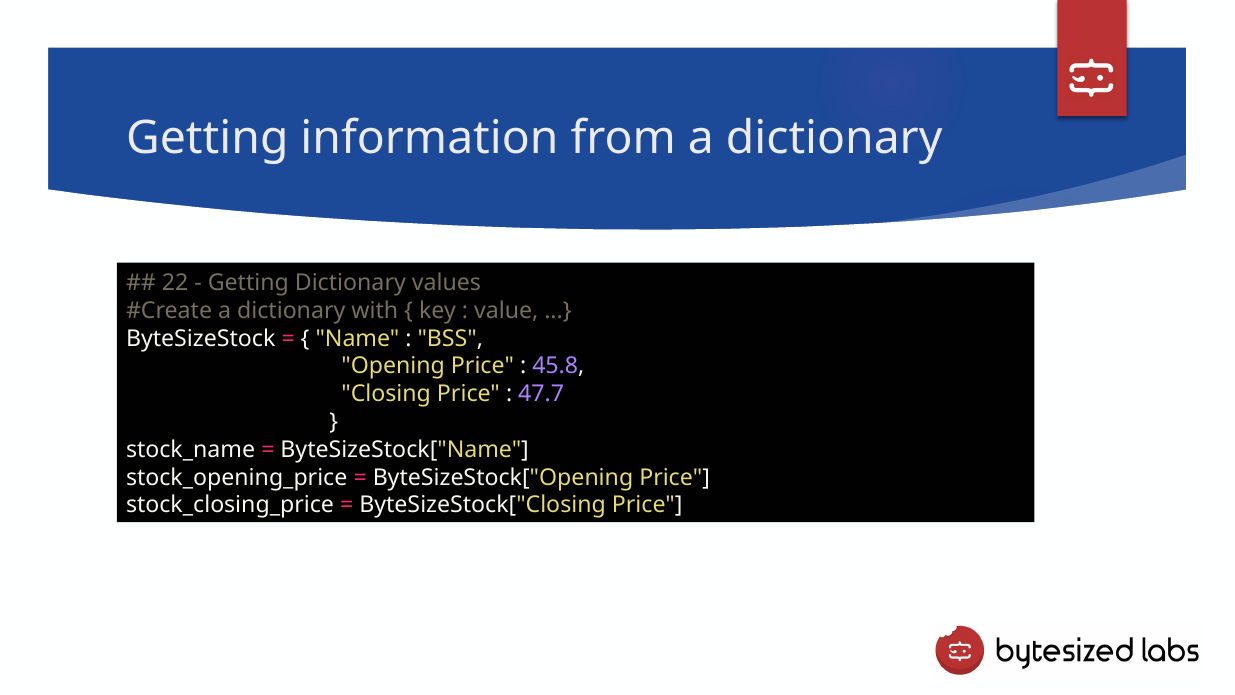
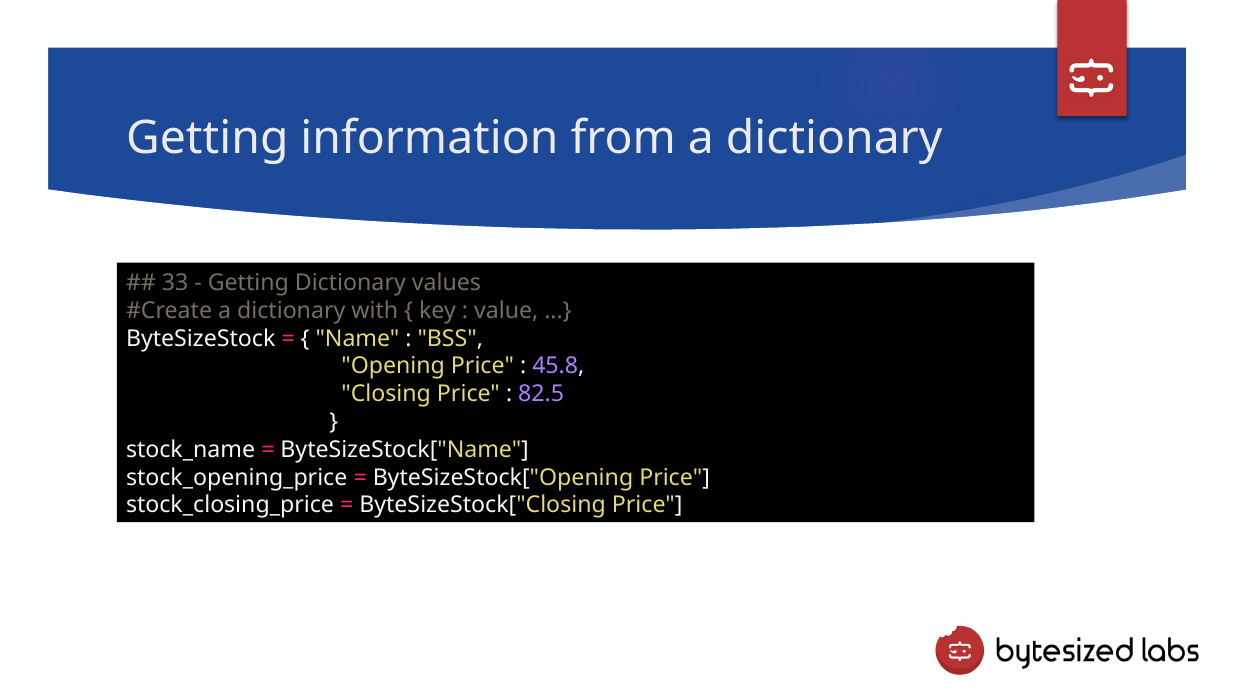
22: 22 -> 33 (175, 283)
47.7: 47.7 -> 82.5 (541, 394)
